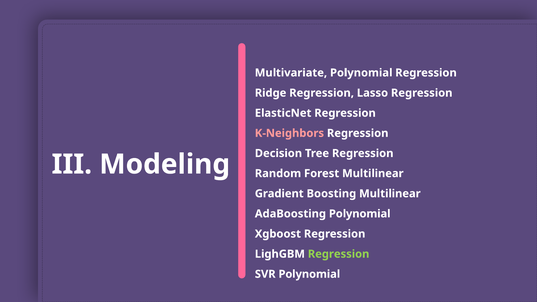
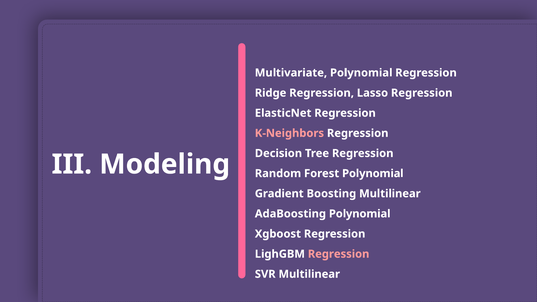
Forest Multilinear: Multilinear -> Polynomial (373, 173)
Regression colour: light green -> pink (339, 254)
SVR Polynomial: Polynomial -> Multilinear (309, 274)
